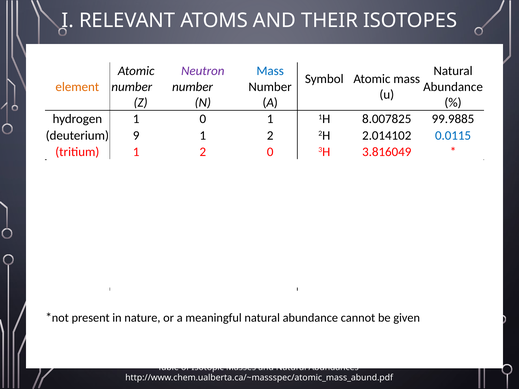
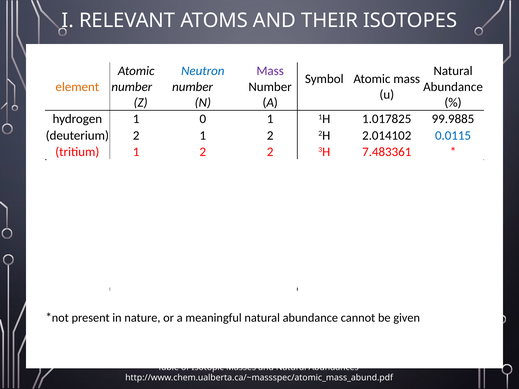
Neutron colour: purple -> blue (203, 71)
Mass colour: blue -> purple (270, 71)
8.007825: 8.007825 -> 1.017825 (387, 119)
deuterium 9: 9 -> 2 (136, 135)
2 0: 0 -> 2 (270, 152)
3.816049: 3.816049 -> 7.483361 (387, 152)
